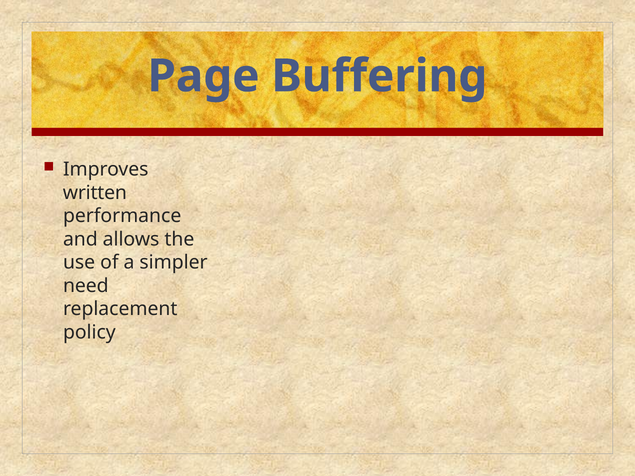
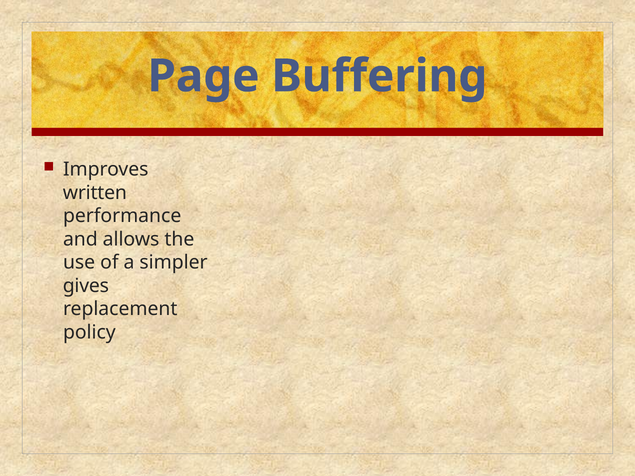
need: need -> gives (86, 286)
